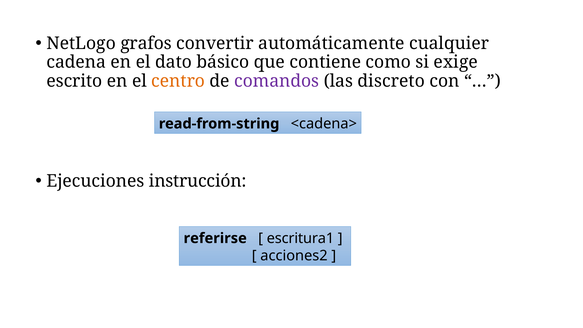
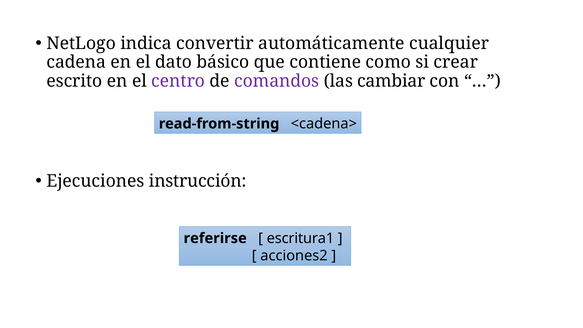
grafos: grafos -> indica (146, 43)
exige: exige -> crear (456, 62)
centro colour: orange -> purple (178, 81)
discreto: discreto -> cambiar (391, 81)
